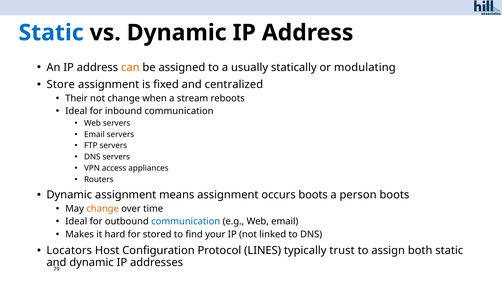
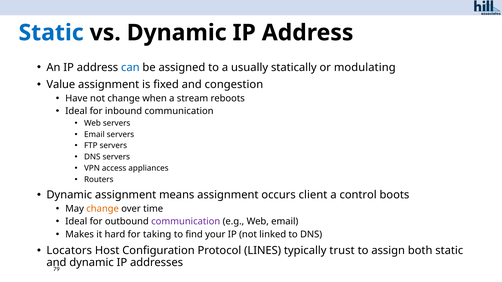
can colour: orange -> blue (130, 67)
Store: Store -> Value (61, 85)
centralized: centralized -> congestion (234, 85)
Their: Their -> Have (76, 98)
occurs boots: boots -> client (313, 195)
person: person -> control (358, 195)
communication colour: blue -> purple (186, 222)
stored: stored -> taking (157, 235)
